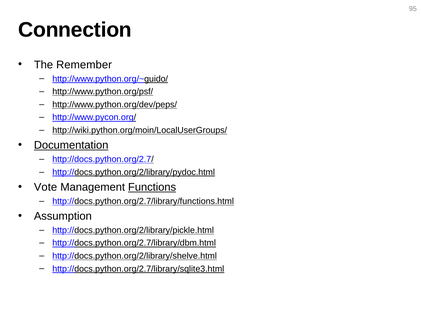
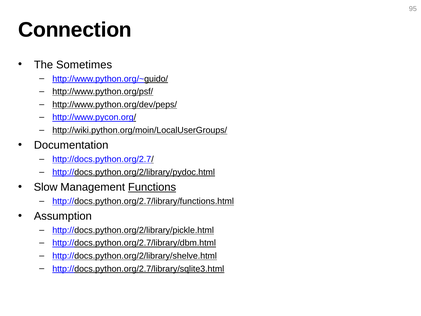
Remember: Remember -> Sometimes (84, 65)
Documentation underline: present -> none (71, 145)
Vote: Vote -> Slow (46, 187)
